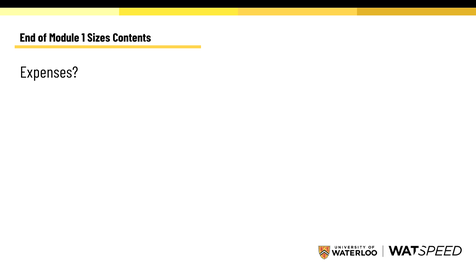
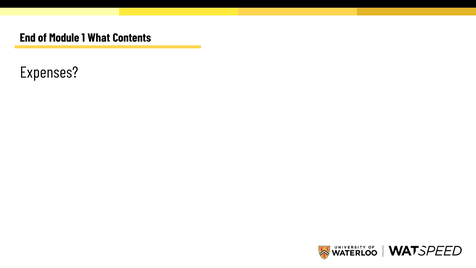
Sizes: Sizes -> What (99, 38)
